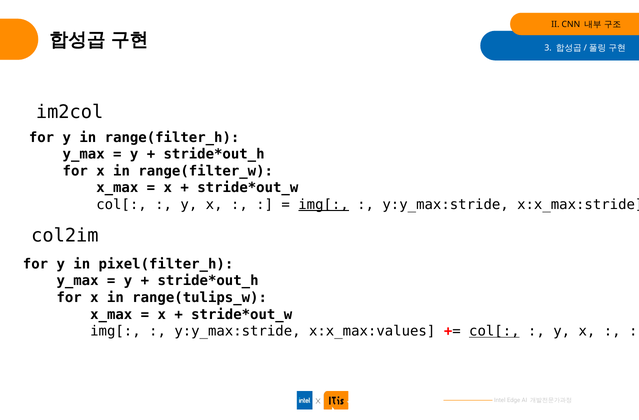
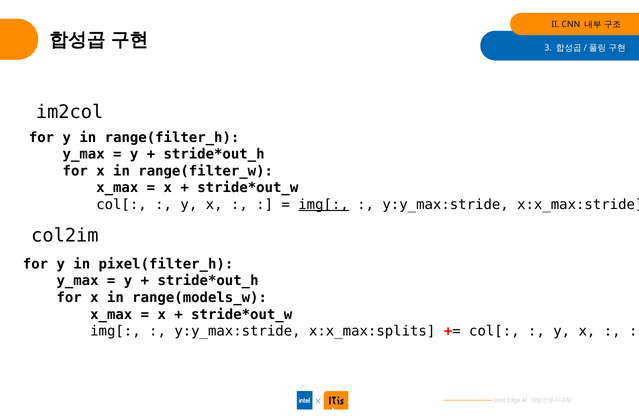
range(tulips_w: range(tulips_w -> range(models_w (200, 297)
x:x_max:values: x:x_max:values -> x:x_max:splits (372, 331)
col[ underline: present -> none (494, 331)
